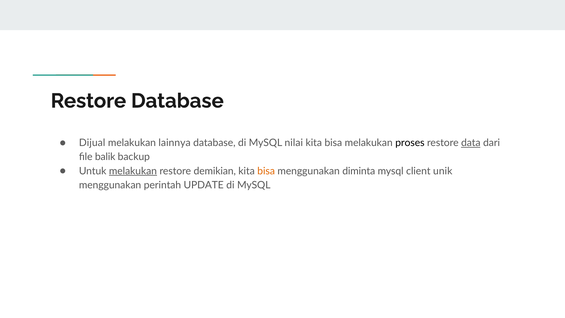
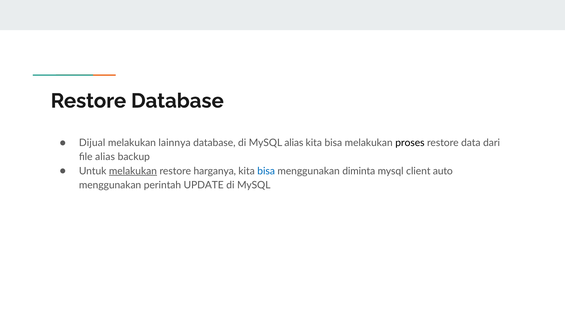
MySQL nilai: nilai -> alias (294, 143)
data underline: present -> none (471, 143)
file balik: balik -> alias (105, 157)
demikian: demikian -> harganya (215, 171)
bisa colour: orange -> blue (266, 171)
unik: unik -> auto (443, 171)
